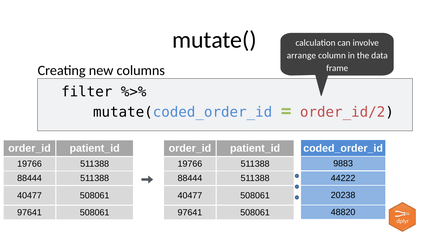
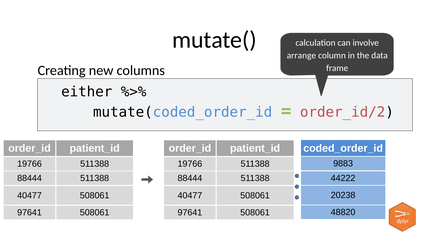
filter: filter -> either (87, 92)
